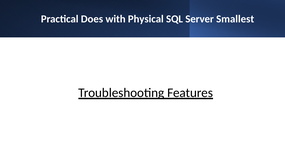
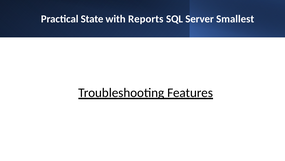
Does: Does -> State (92, 19)
Physical: Physical -> Reports (146, 19)
